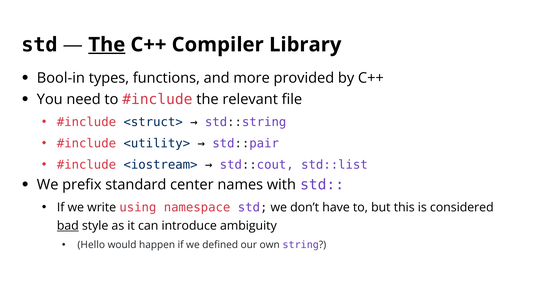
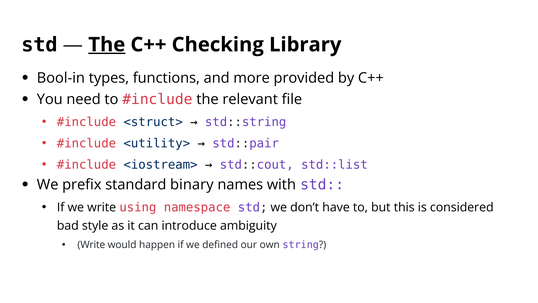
Compiler: Compiler -> Checking (218, 45)
center: center -> binary (192, 184)
bad underline: present -> none (68, 226)
Hello: Hello -> Write (91, 245)
